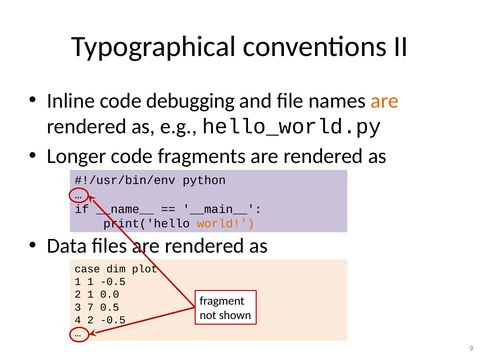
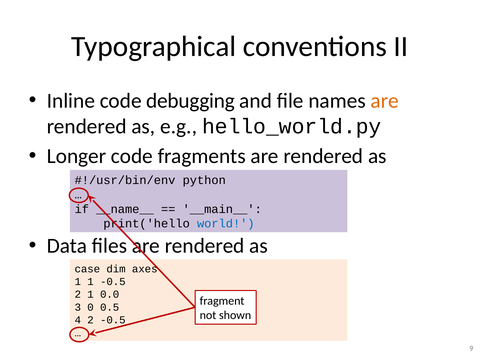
world colour: orange -> blue (226, 223)
plot: plot -> axes (145, 269)
7: 7 -> 0 (91, 307)
